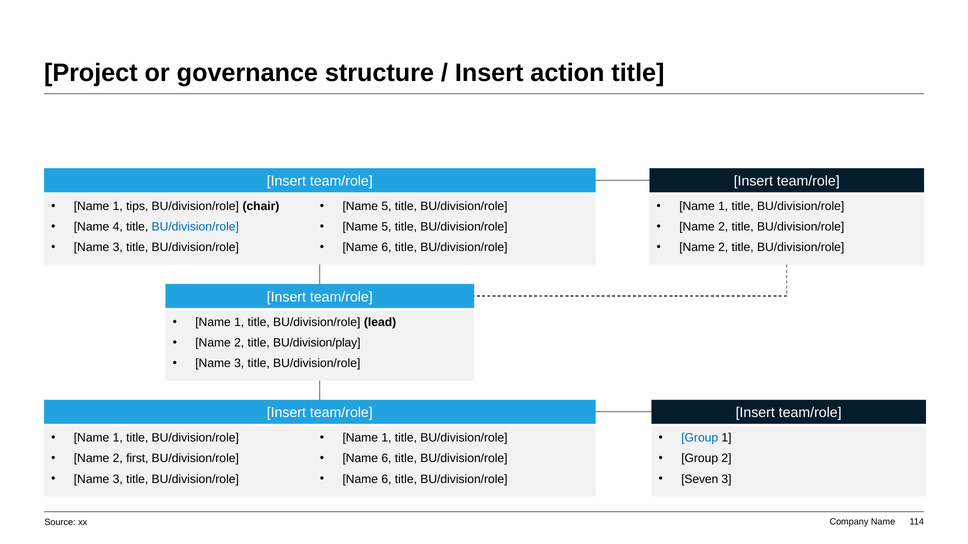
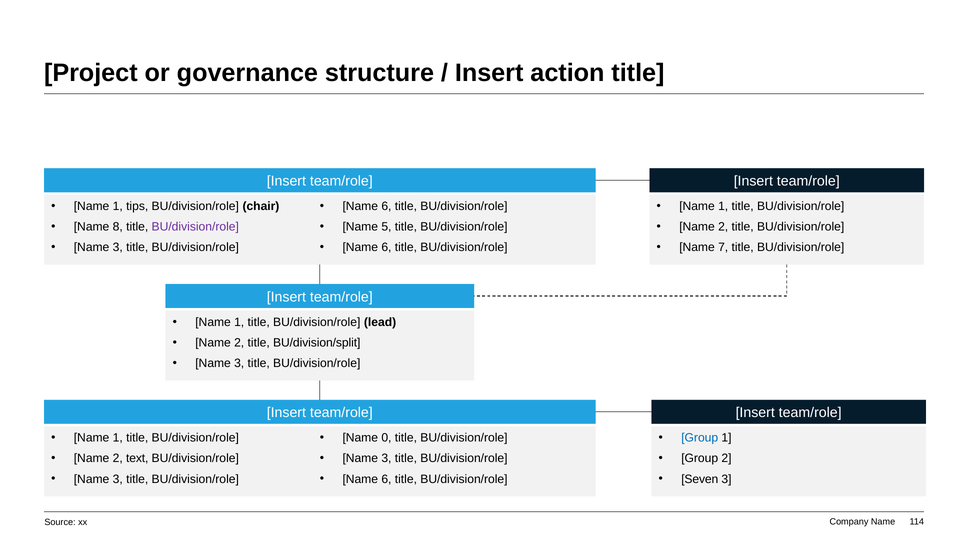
5: 5 -> 6 (386, 207)
4: 4 -> 8 (118, 227)
BU/division/role colour: blue -> purple (195, 227)
2: 2 -> 7 (723, 248)
BU/division/play: BU/division/play -> BU/division/split (317, 343)
1: 1 -> 0 (386, 438)
first: first -> text (137, 459)
6: 6 -> 3 (386, 459)
